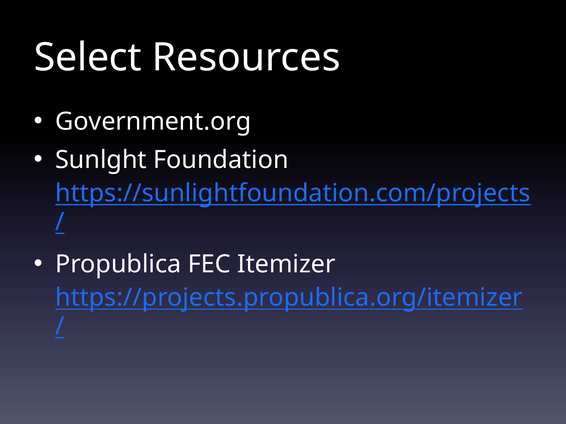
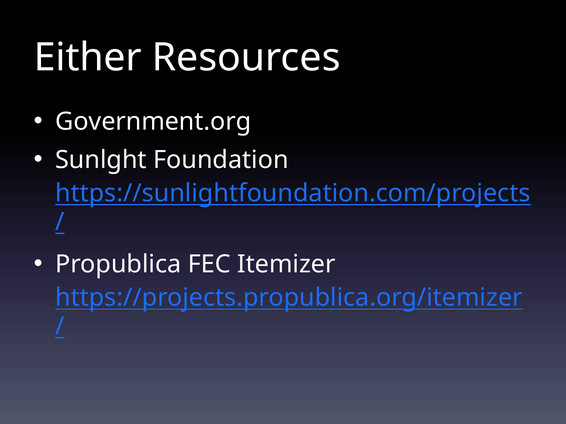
Select: Select -> Either (88, 57)
